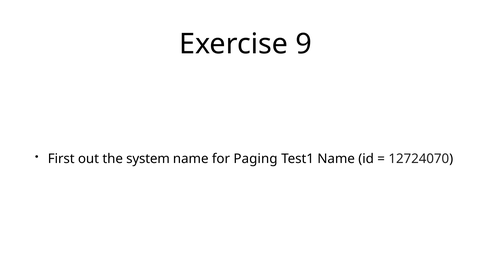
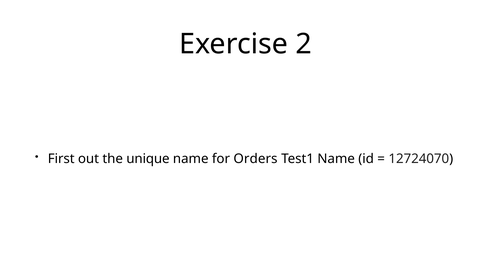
9: 9 -> 2 (304, 44)
system: system -> unique (148, 159)
Paging: Paging -> Orders (256, 159)
